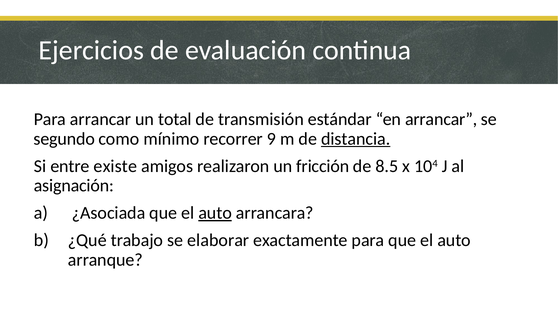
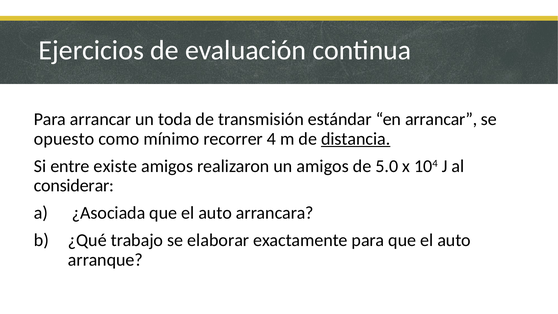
total: total -> toda (175, 119)
segundo: segundo -> opuesto (64, 139)
9: 9 -> 4 (272, 139)
un fricción: fricción -> amigos (323, 166)
8.5: 8.5 -> 5.0 (387, 166)
asignación: asignación -> considerar (74, 186)
auto underline: present -> none (215, 213)
